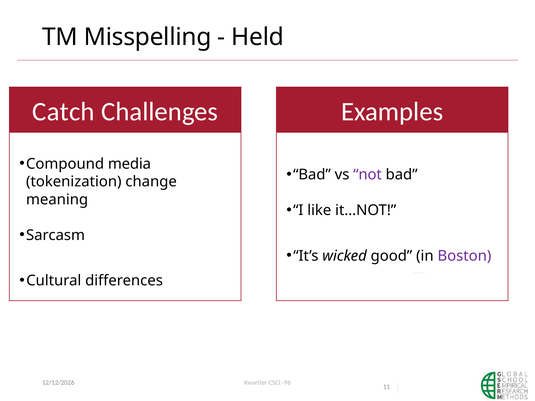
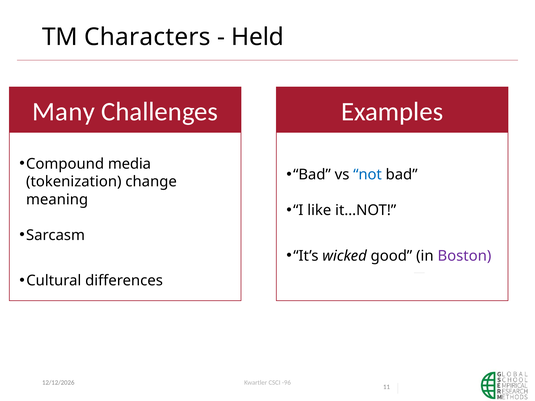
Misspelling: Misspelling -> Characters (147, 37)
Catch: Catch -> Many (64, 112)
not colour: purple -> blue (368, 175)
